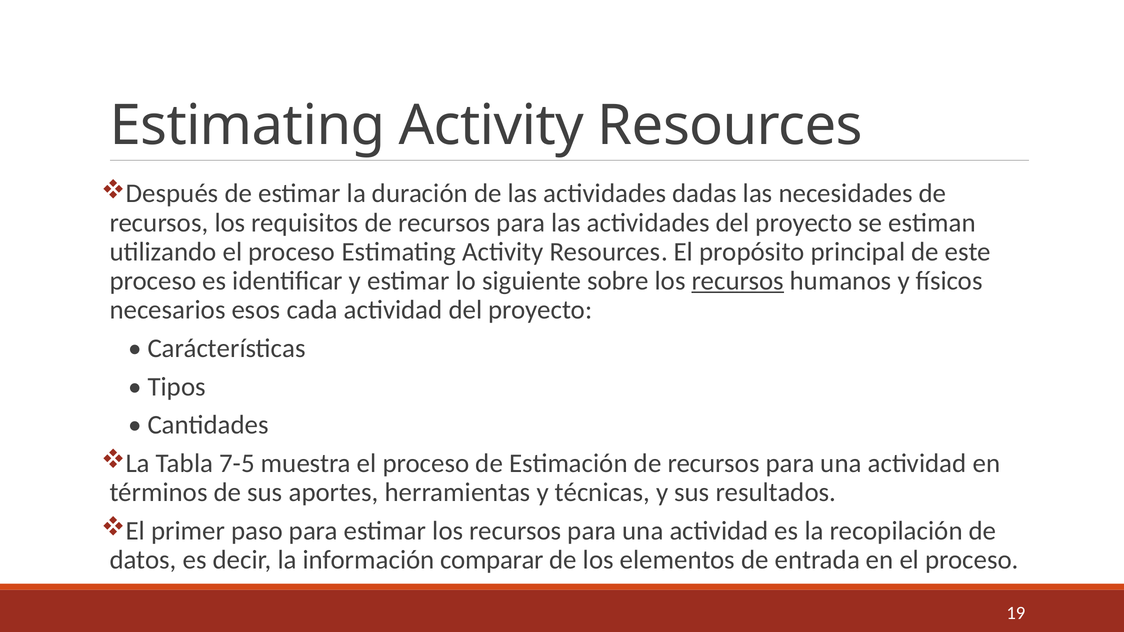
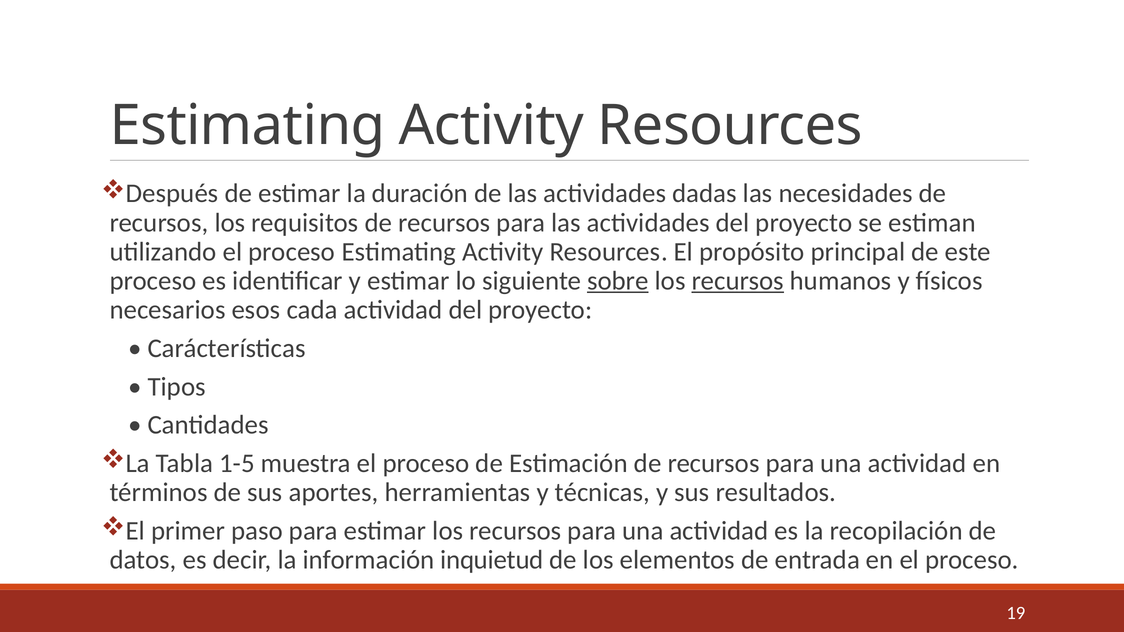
sobre underline: none -> present (618, 281)
7-5: 7-5 -> 1-5 (237, 464)
comparar: comparar -> inquietud (492, 560)
